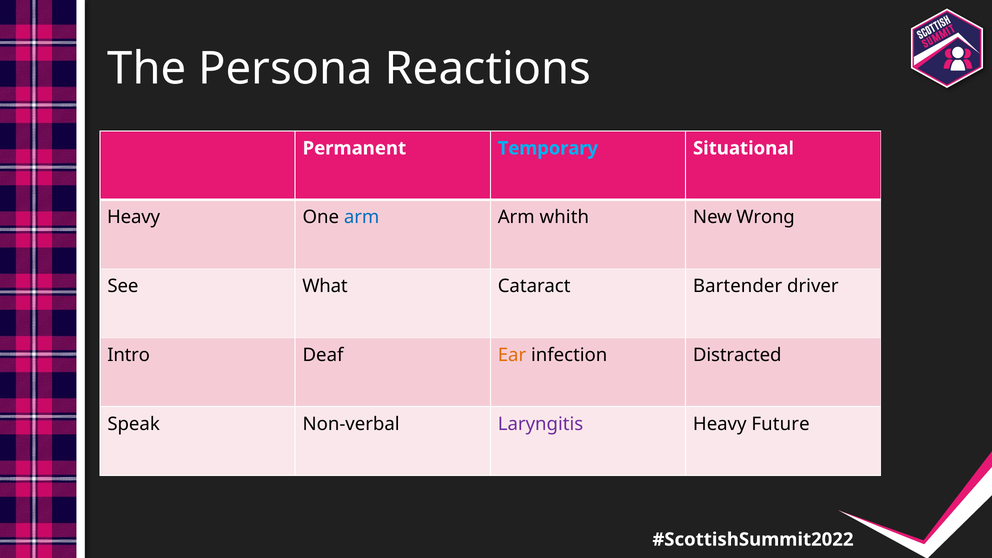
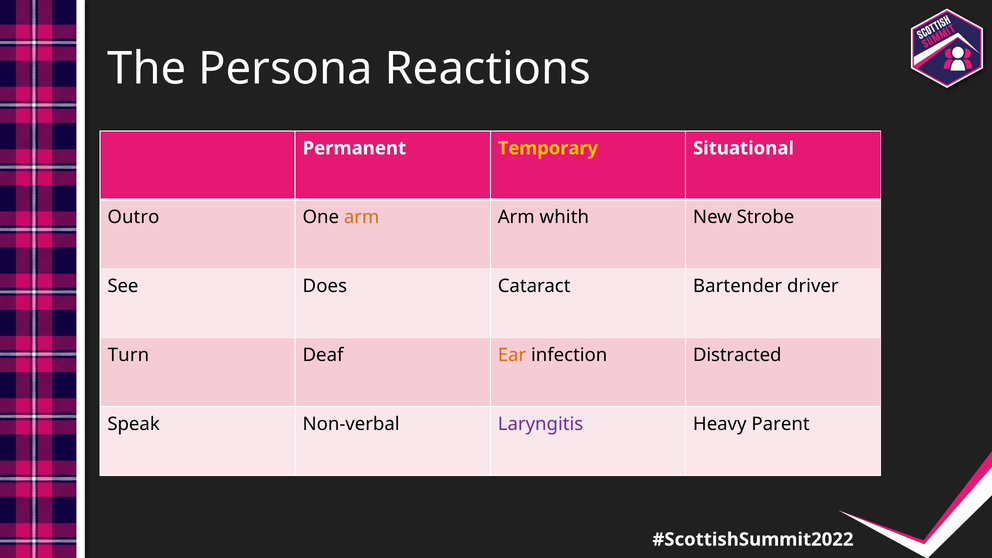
Temporary colour: light blue -> yellow (548, 148)
Heavy: Heavy -> Outro (133, 217)
arm colour: blue -> orange (362, 217)
Wrong: Wrong -> Strobe (765, 217)
What: What -> Does (325, 286)
Intro: Intro -> Turn (128, 355)
Future: Future -> Parent (781, 424)
